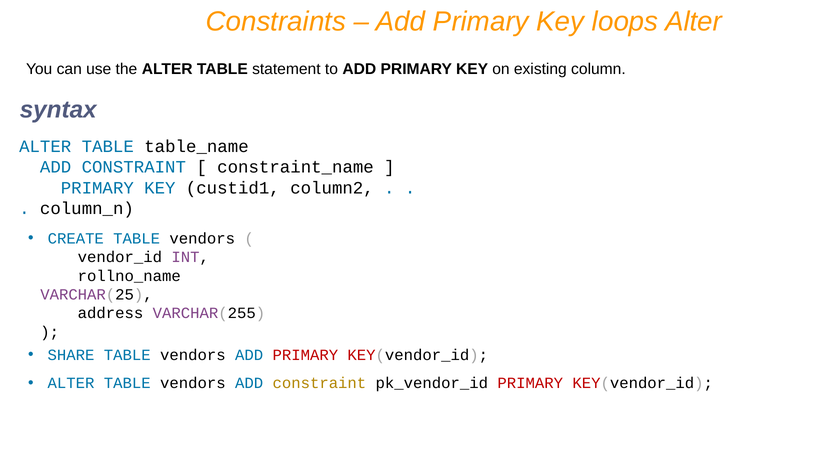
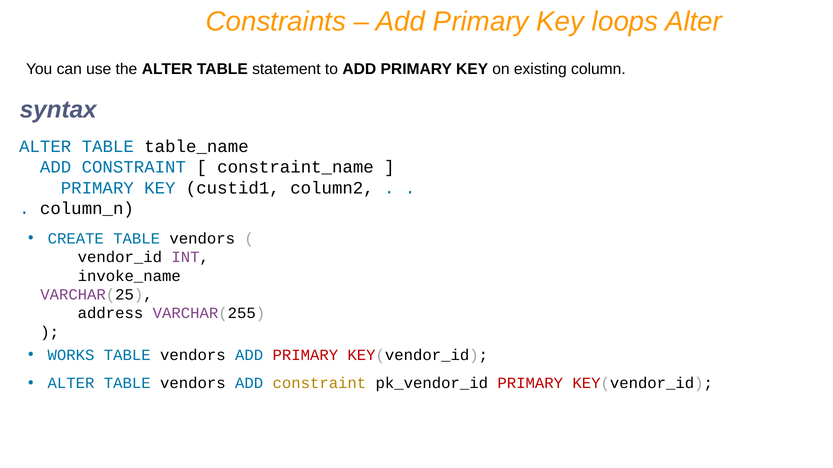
rollno_name: rollno_name -> invoke_name (129, 276)
SHARE: SHARE -> WORKS (71, 356)
